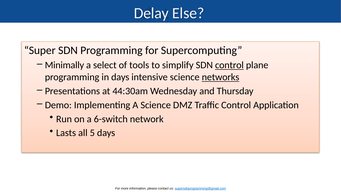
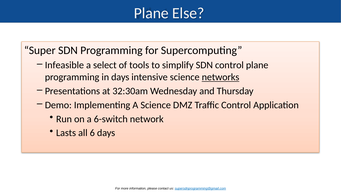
Delay: Delay -> Plane (151, 13)
Minimally: Minimally -> Infeasible (64, 65)
control underline: present -> none (229, 65)
44:30am: 44:30am -> 32:30am (130, 91)
5: 5 -> 6 (92, 133)
